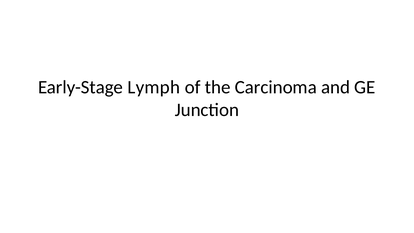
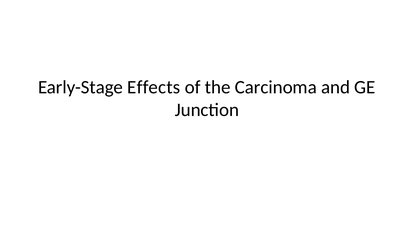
Lymph: Lymph -> Effects (154, 87)
